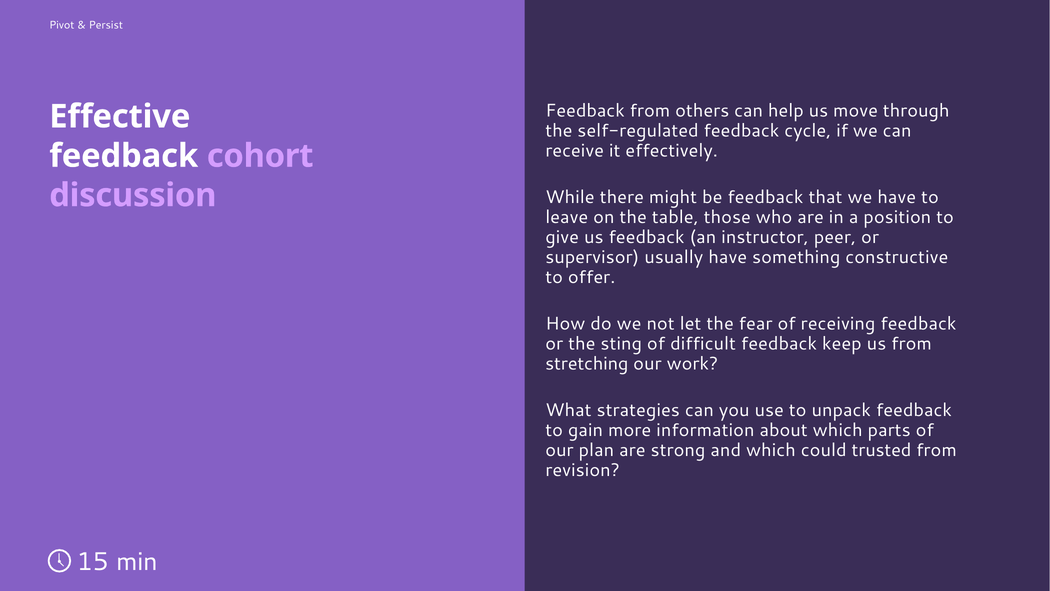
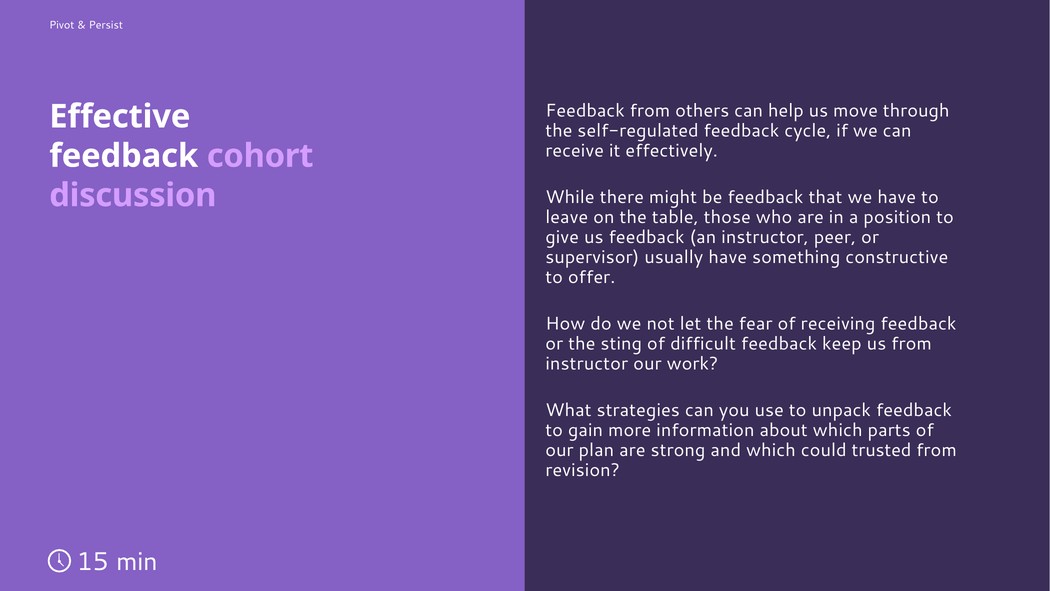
stretching: stretching -> instructor (587, 364)
